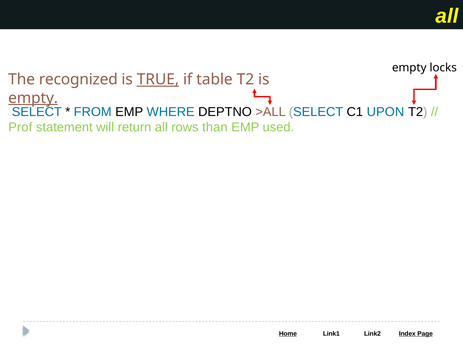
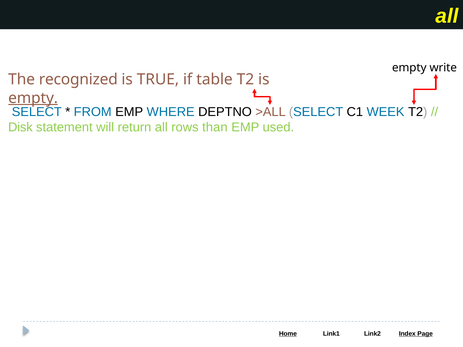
locks: locks -> write (443, 68)
TRUE underline: present -> none (158, 79)
UPON: UPON -> WEEK (386, 112)
Prof: Prof -> Disk (20, 127)
